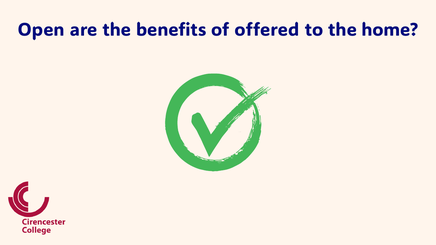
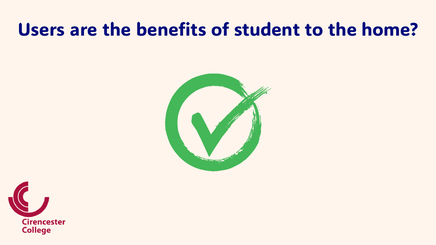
Open: Open -> Users (41, 30)
offered: offered -> student (267, 30)
